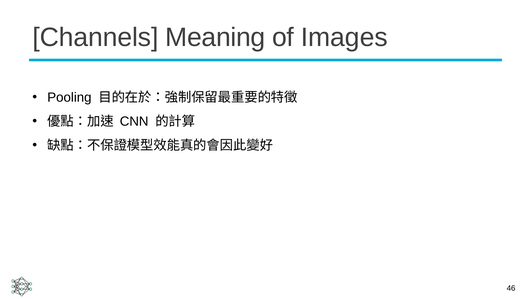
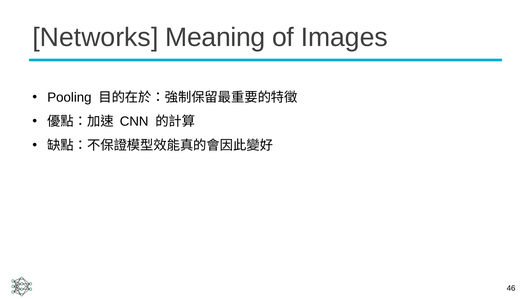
Channels: Channels -> Networks (95, 37)
